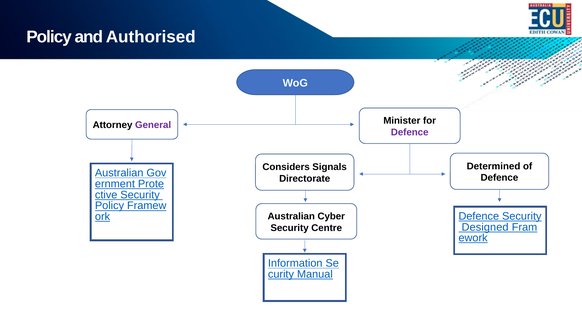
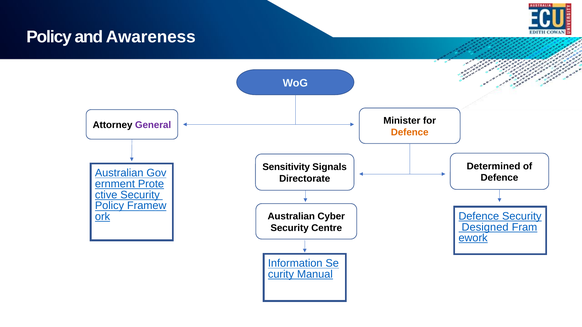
Authorised: Authorised -> Awareness (151, 37)
Defence colour: purple -> orange (410, 132)
Considers: Considers -> Sensitivity (286, 167)
